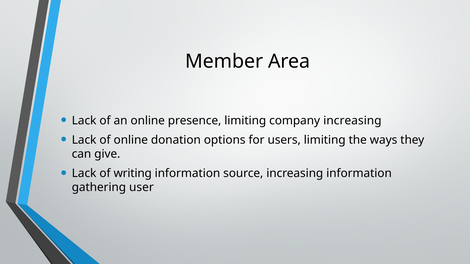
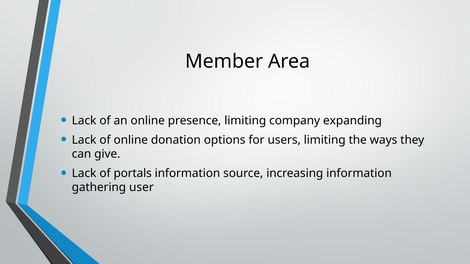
company increasing: increasing -> expanding (352, 121)
writing: writing -> portals (133, 174)
